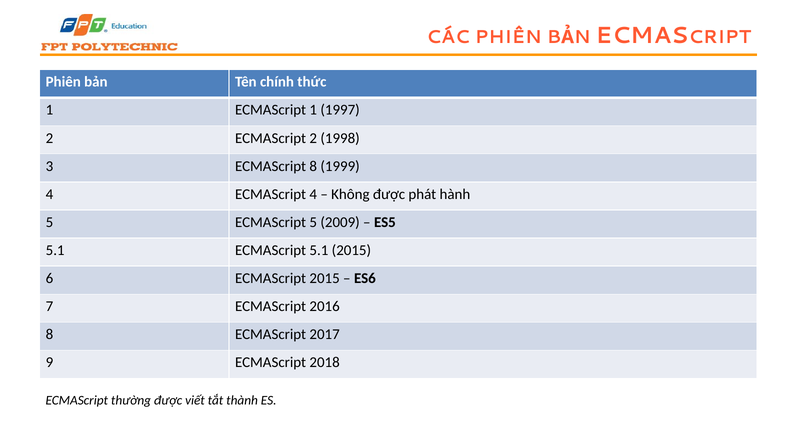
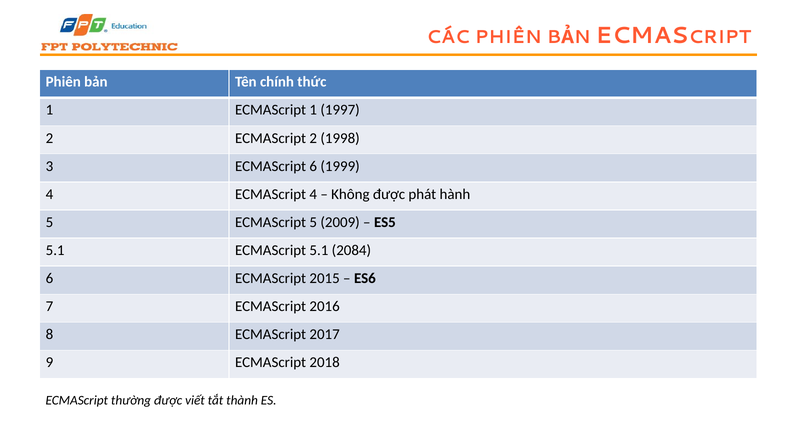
ECMAScript 8: 8 -> 6 (313, 166)
5.1 2015: 2015 -> 2084 (351, 251)
